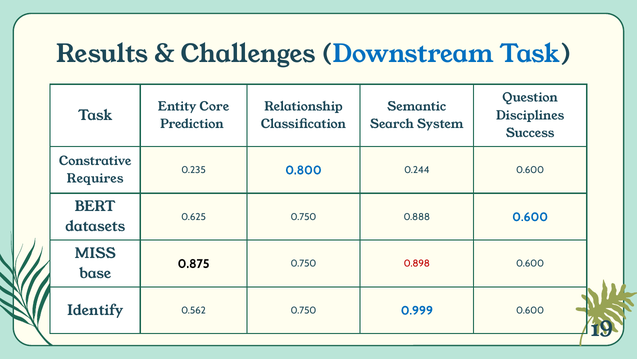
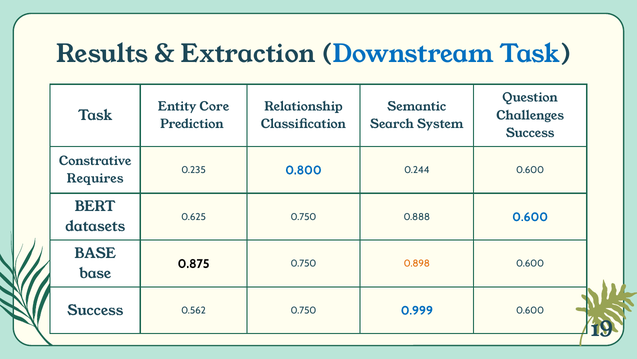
Challenges: Challenges -> Extraction (248, 54)
Disciplines: Disciplines -> Challenges (530, 115)
MISS: MISS -> BASE (95, 253)
0.898 colour: red -> orange (417, 263)
Identify: Identify -> Success (95, 310)
